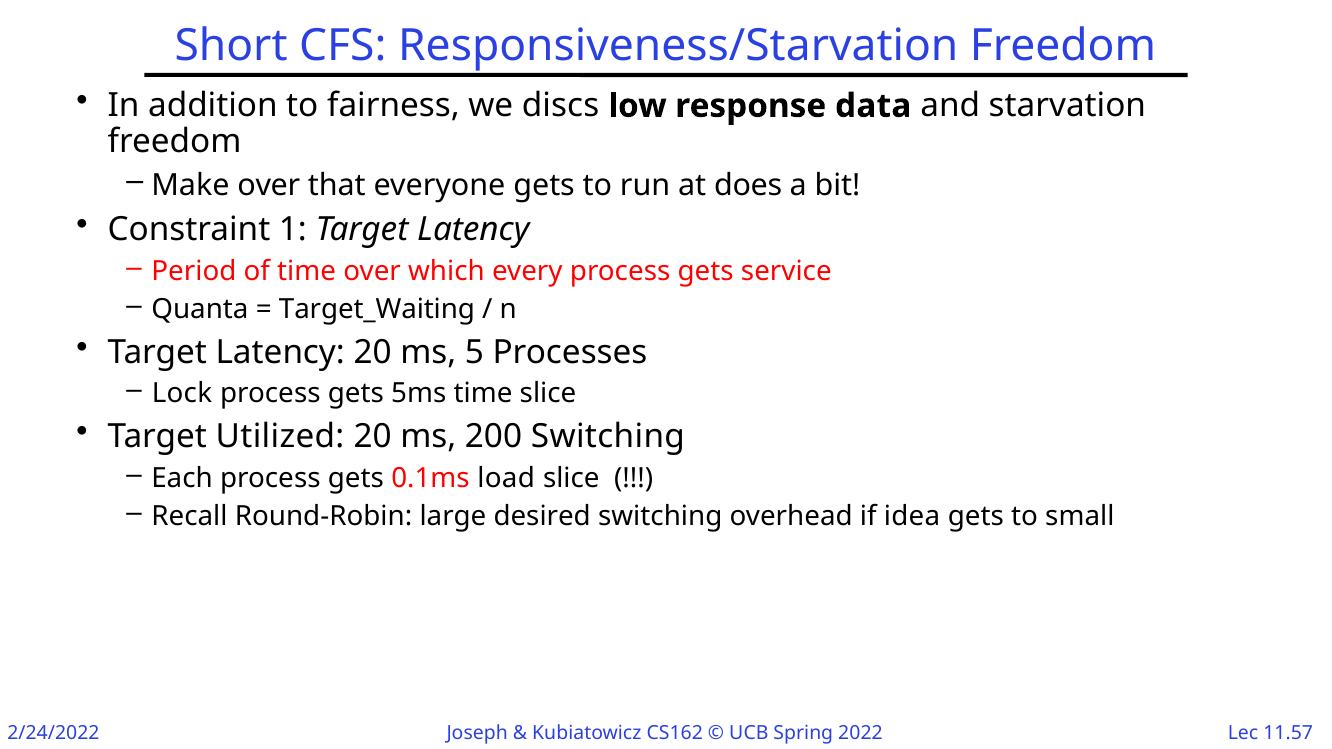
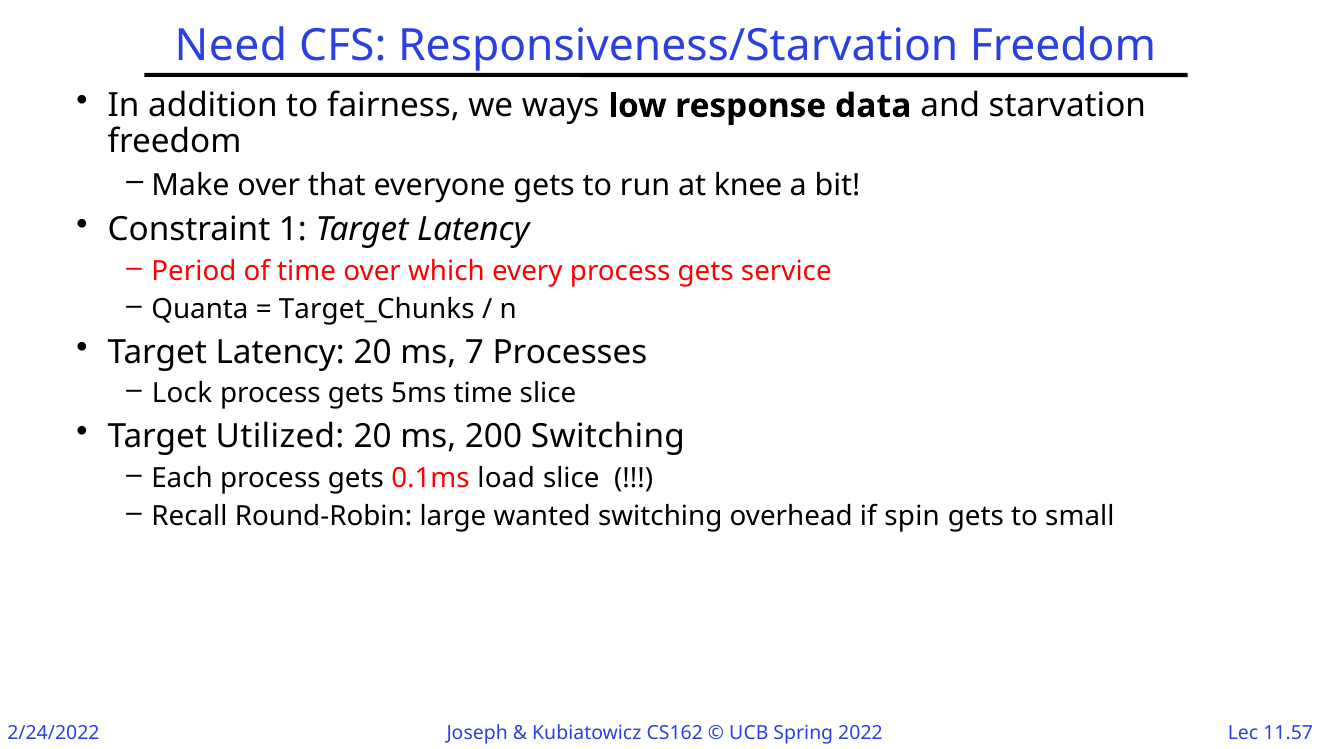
Short: Short -> Need (231, 45)
discs: discs -> ways (561, 106)
does: does -> knee (748, 185)
Target_Waiting: Target_Waiting -> Target_Chunks (377, 310)
5: 5 -> 7 (474, 352)
desired: desired -> wanted (542, 516)
idea: idea -> spin (912, 516)
